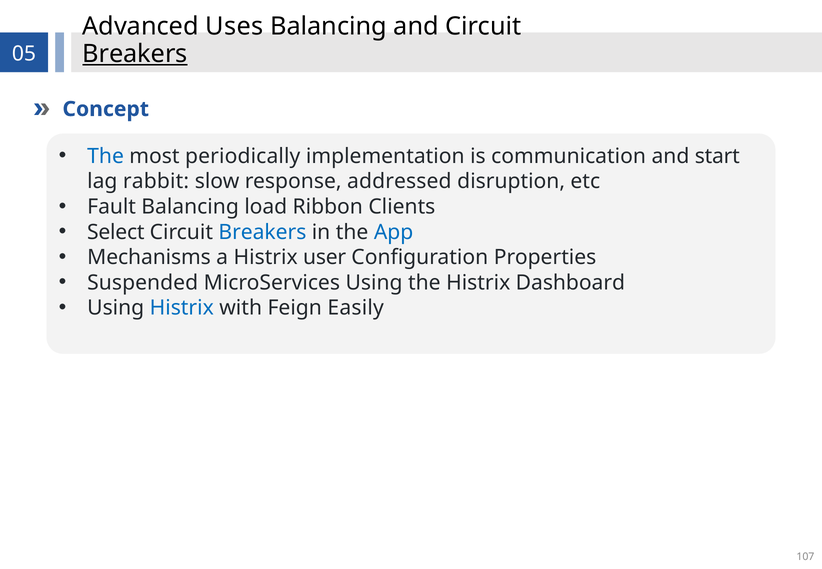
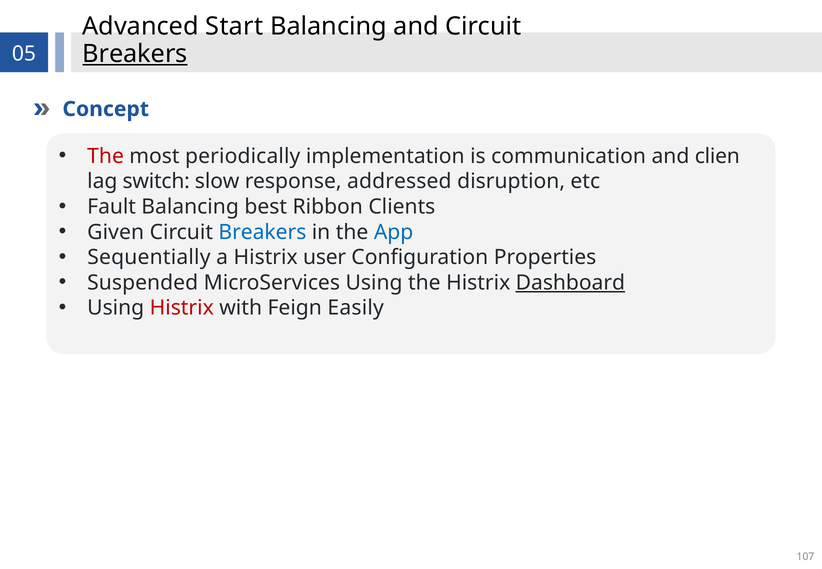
Uses: Uses -> Start (234, 26)
The colour: blue -> red (106, 156)
start: start -> clien (717, 156)
rabbit: rabbit -> switch (156, 182)
load: load -> best (266, 207)
Select: Select -> Given (116, 232)
Mechanisms: Mechanisms -> Sequentially (149, 257)
Dashboard underline: none -> present (570, 283)
Histrix colour: blue -> red (182, 308)
